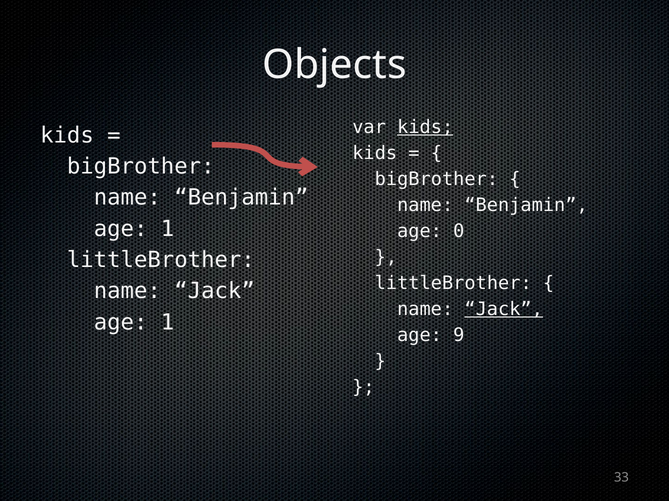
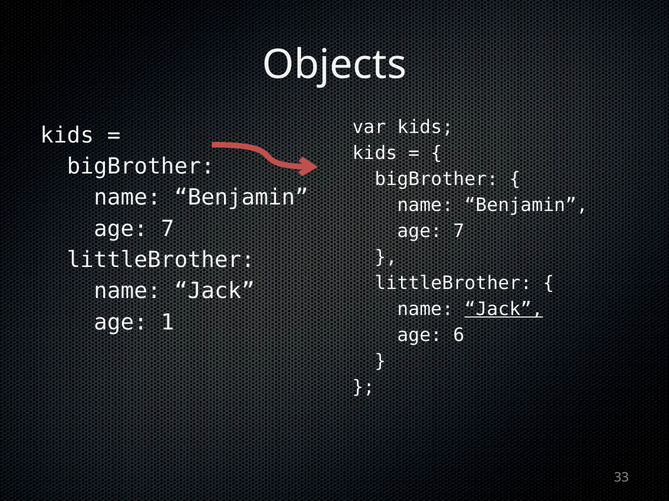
kids underline: present -> none (425, 127)
1: 1 -> 7 (168, 229)
0: 0 -> 7 (459, 231)
9: 9 -> 6 (459, 335)
